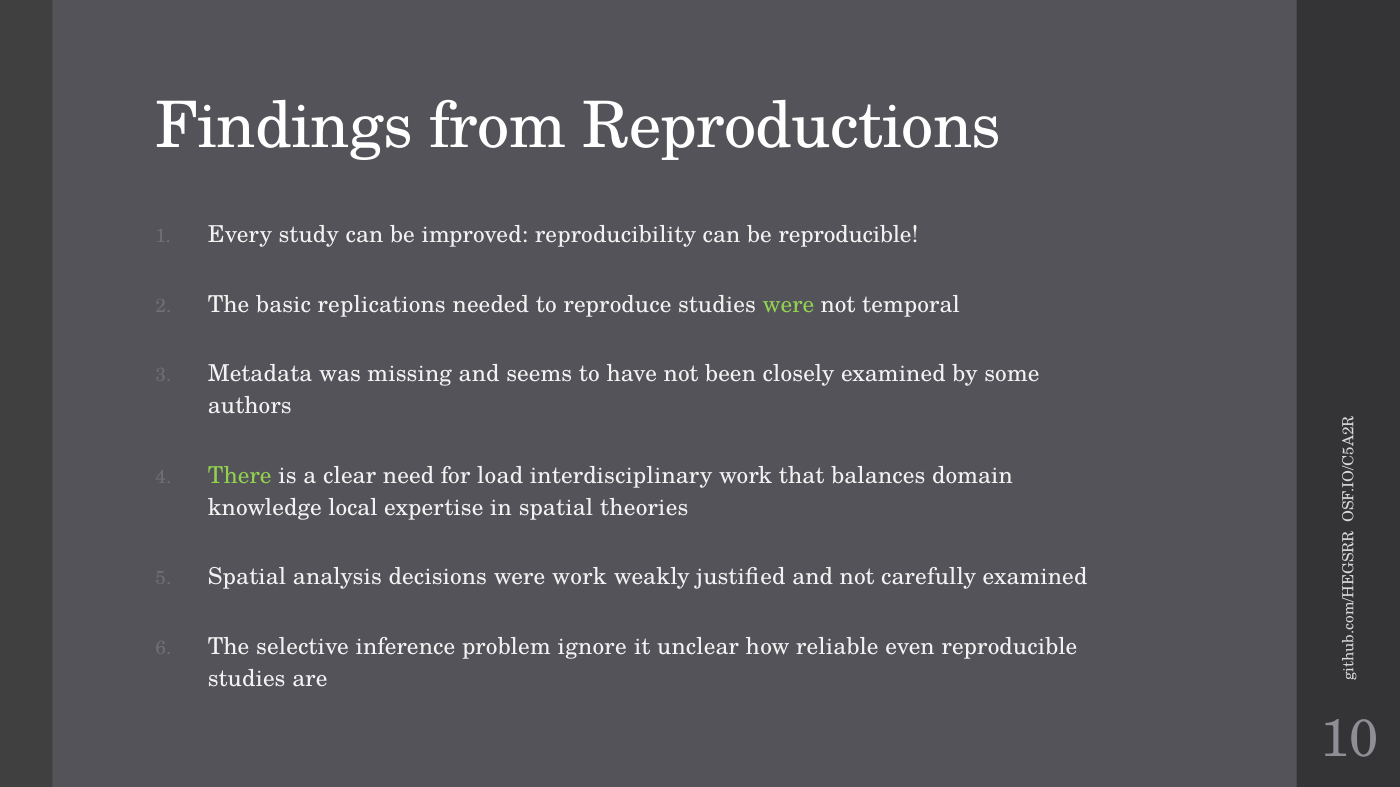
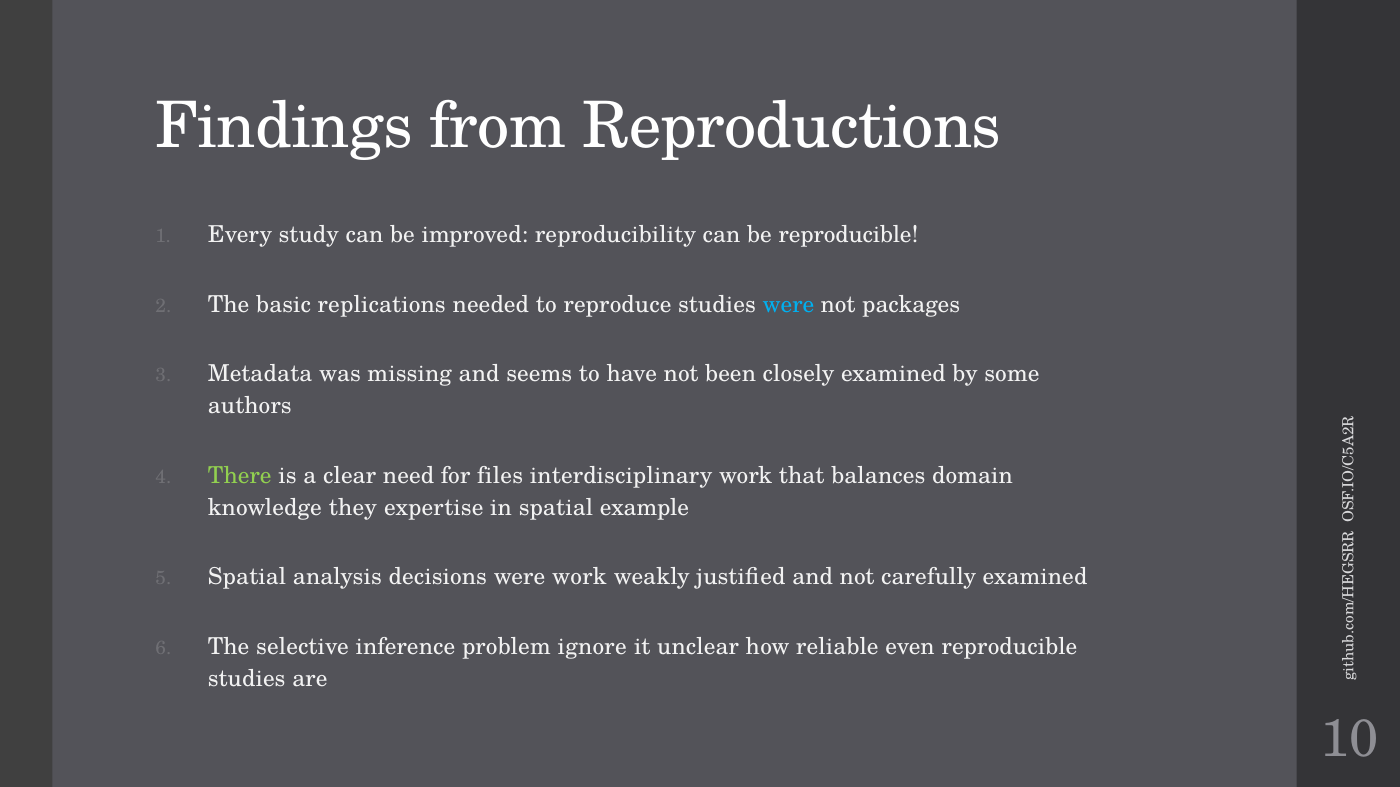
were colour: light green -> light blue (788, 305)
temporal: temporal -> packages (911, 305)
load: load -> files (500, 476)
local: local -> they (353, 508)
theories: theories -> example (644, 508)
